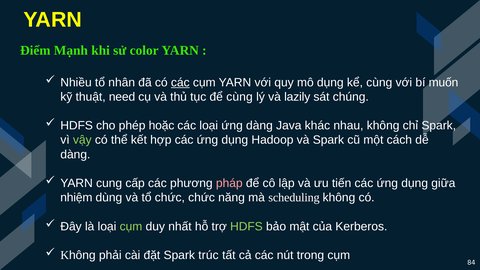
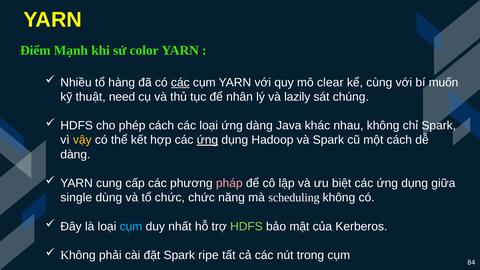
nhân: nhân -> hàng (122, 82)
mô dụng: dụng -> clear (330, 82)
để cùng: cùng -> nhân (240, 97)
phép hoặc: hoặc -> cách (161, 126)
vậy colour: light green -> yellow (82, 140)
ứng underline: none -> present (207, 140)
tiến: tiến -> biệt (342, 183)
nhiệm: nhiệm -> single (76, 198)
cụm colour: light green -> light blue (131, 226)
trúc: trúc -> ripe (208, 255)
